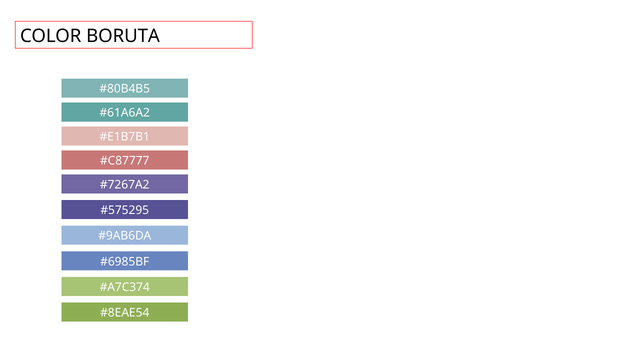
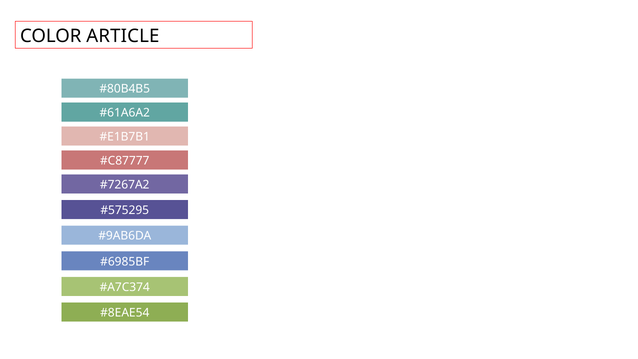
BORUTA: BORUTA -> ARTICLE (123, 36)
